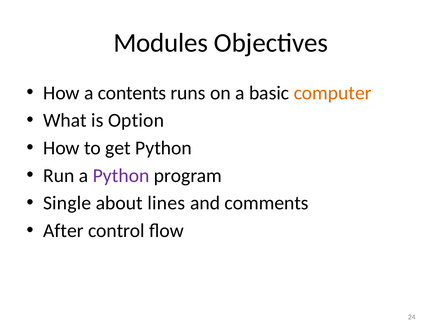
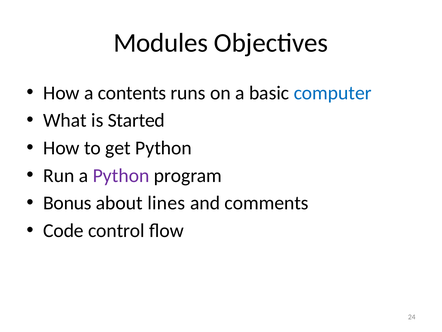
computer colour: orange -> blue (333, 93)
Option: Option -> Started (136, 120)
Single: Single -> Bonus (67, 203)
After: After -> Code (63, 230)
